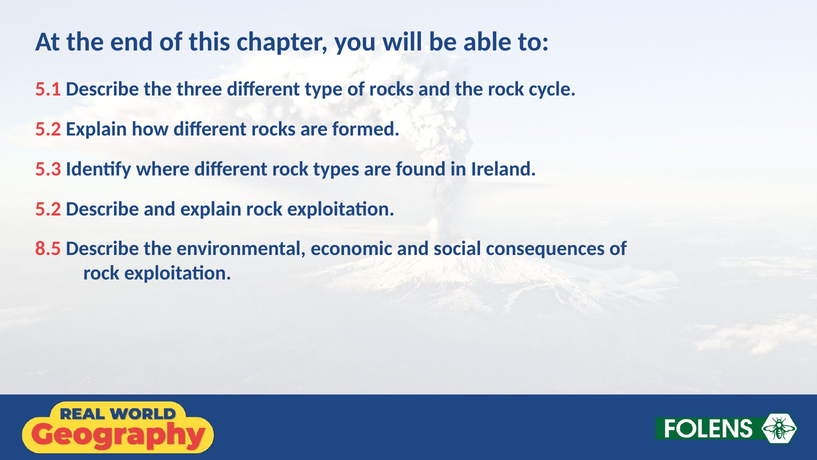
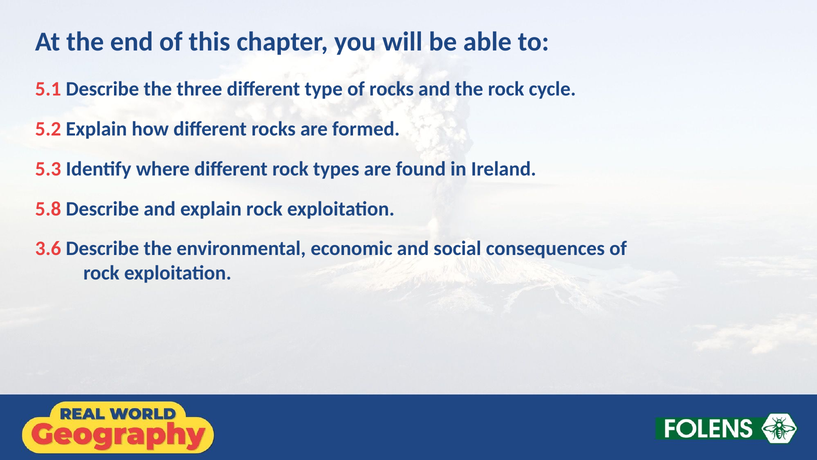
5.2: 5.2 -> 5.8 (48, 209)
8.5: 8.5 -> 3.6 (48, 248)
